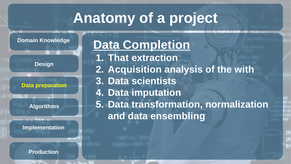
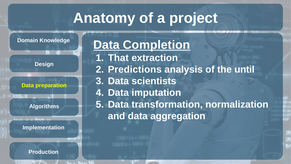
Acquisition: Acquisition -> Predictions (135, 69)
with: with -> until (244, 69)
ensembling: ensembling -> aggregation (178, 116)
